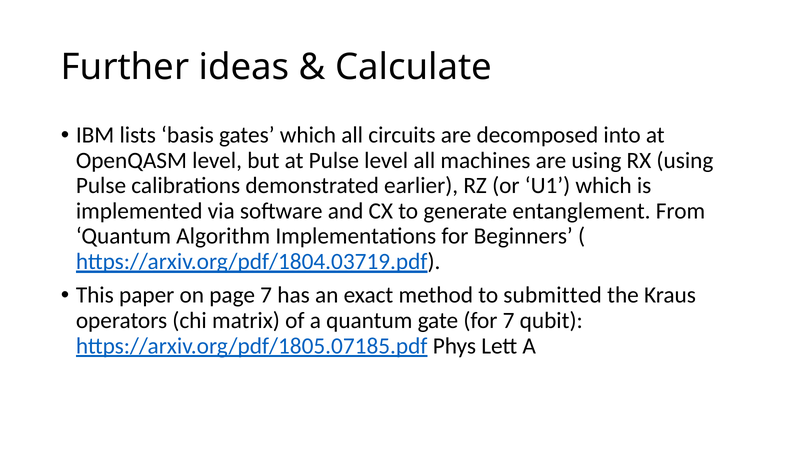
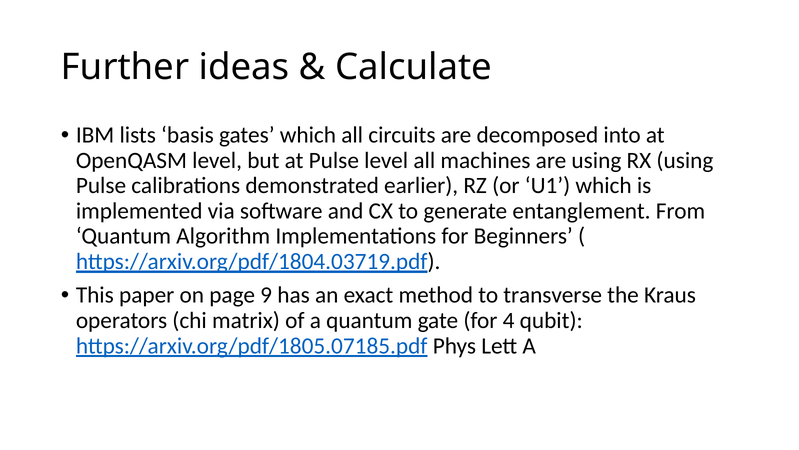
page 7: 7 -> 9 (266, 295)
submitted: submitted -> transverse (553, 295)
for 7: 7 -> 4 (509, 320)
